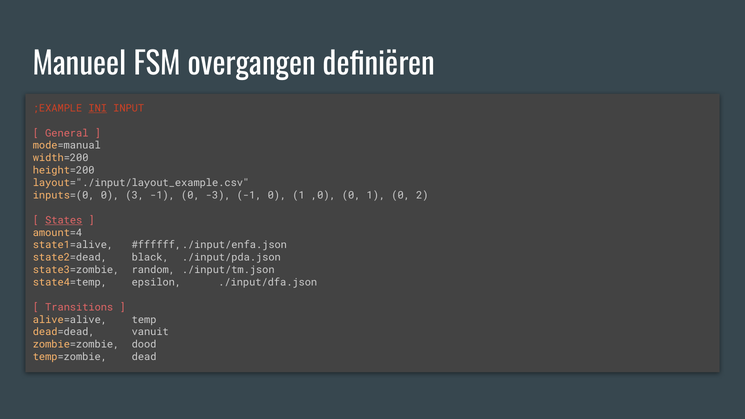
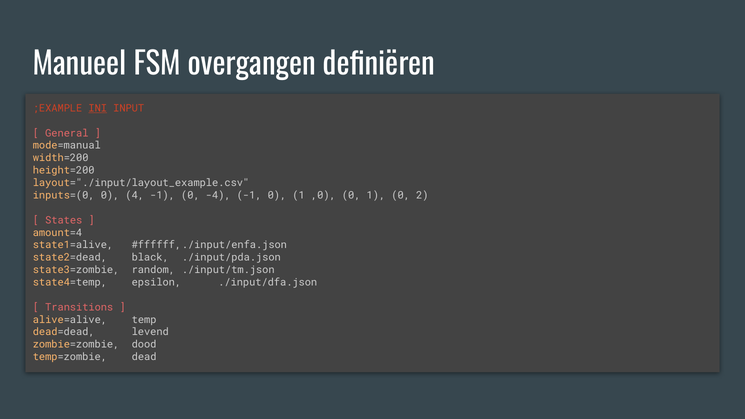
3: 3 -> 4 (135, 195)
-3: -3 -> -4 (218, 195)
States underline: present -> none (64, 220)
vanuit: vanuit -> levend (150, 332)
